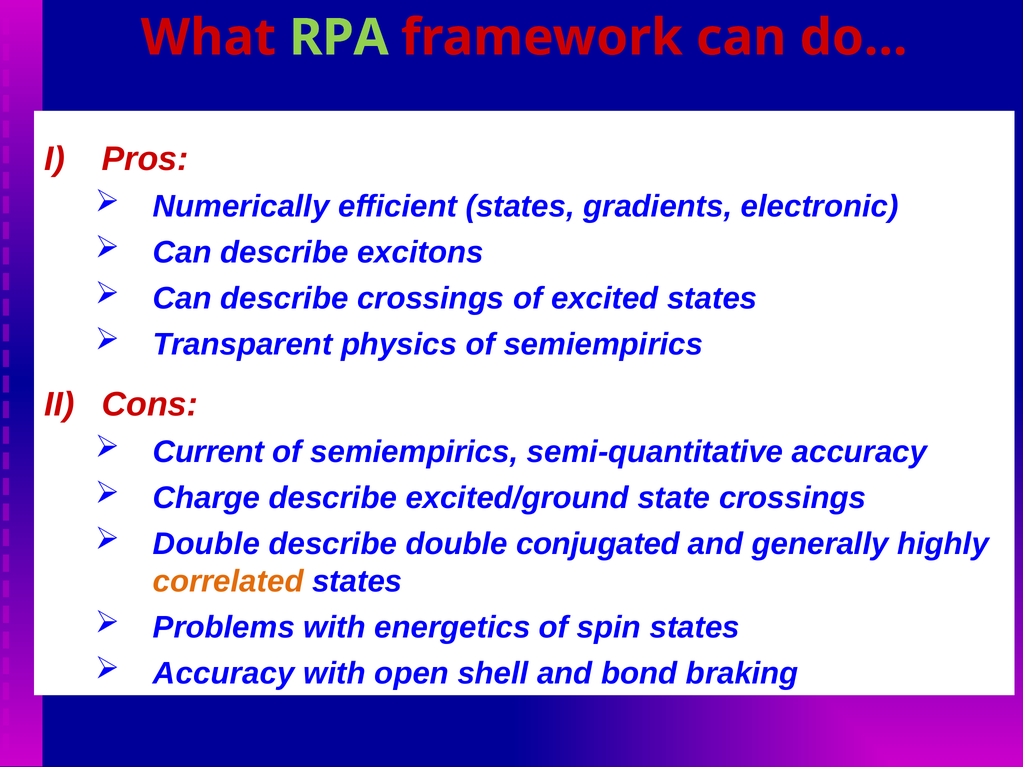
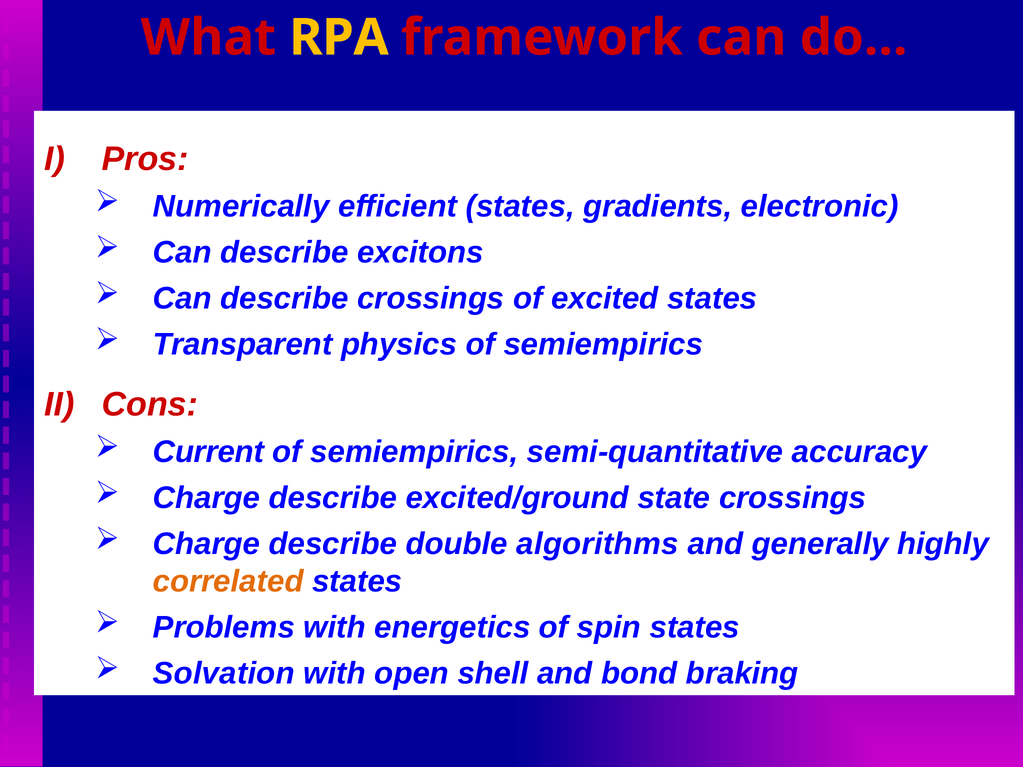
RPA colour: light green -> yellow (339, 38)
Double: Double -> Charge (207, 544)
conjugated: conjugated -> algorithms (598, 544)
Accuracy: Accuracy -> Solvation (224, 674)
